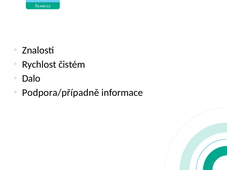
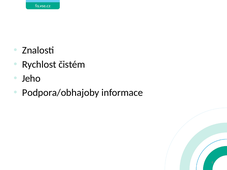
Dalo: Dalo -> Jeho (31, 79)
Podpora/případně: Podpora/případně -> Podpora/obhajoby (61, 93)
